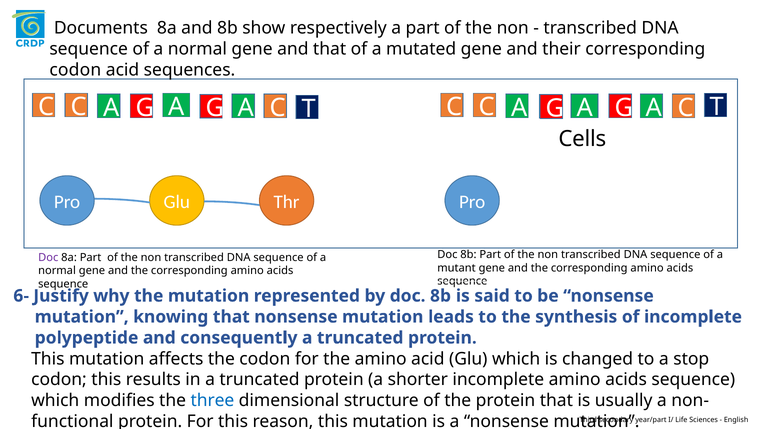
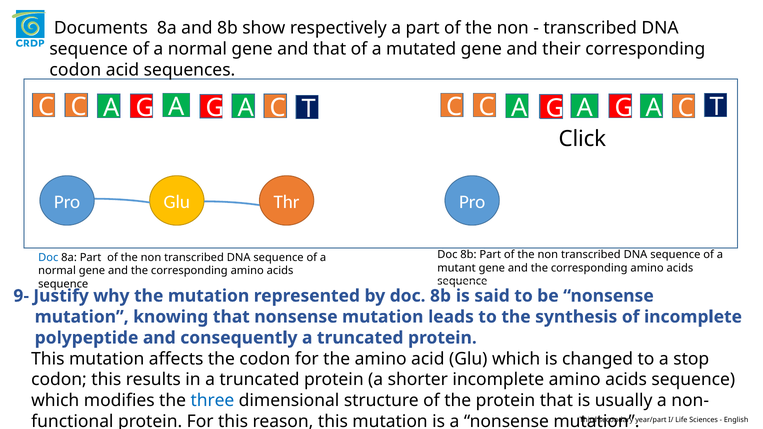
Cells: Cells -> Click (582, 139)
Doc colour: purple -> blue (48, 258)
6-: 6- -> 9- (21, 296)
